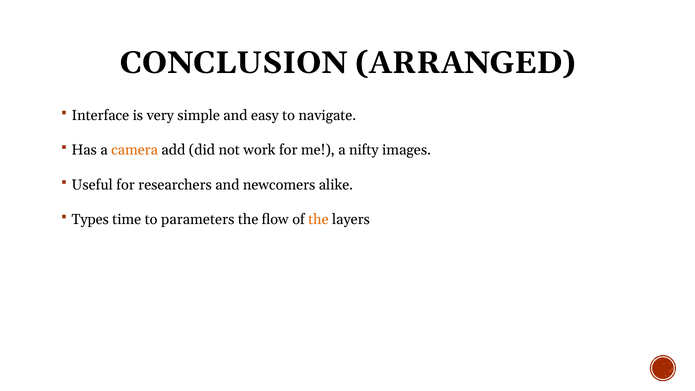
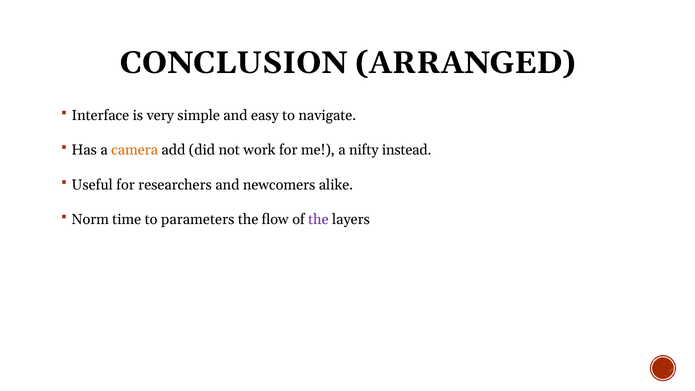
images: images -> instead (407, 150)
Types: Types -> Norm (90, 220)
the colour: orange -> purple (318, 220)
